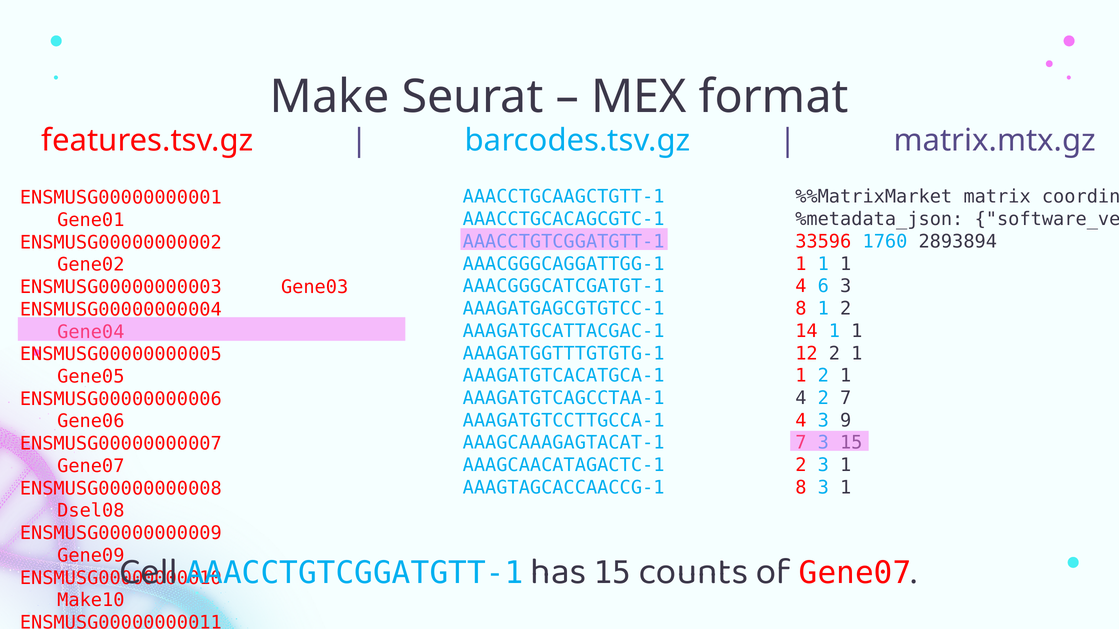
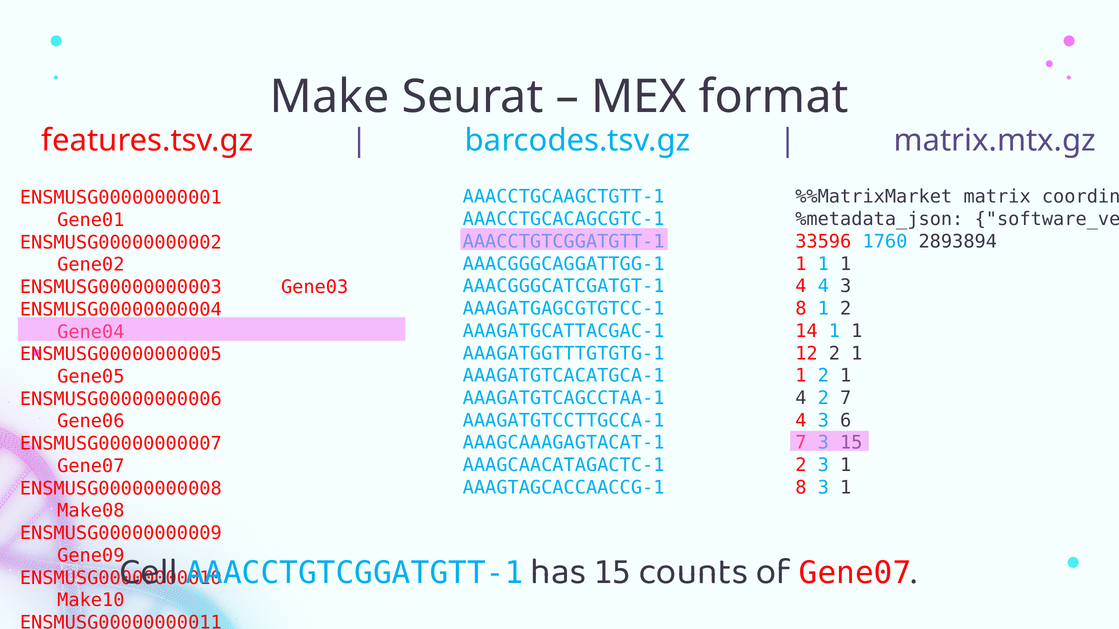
4 6: 6 -> 4 (823, 287)
9: 9 -> 6 (846, 421)
Dsel08: Dsel08 -> Make08 (91, 511)
